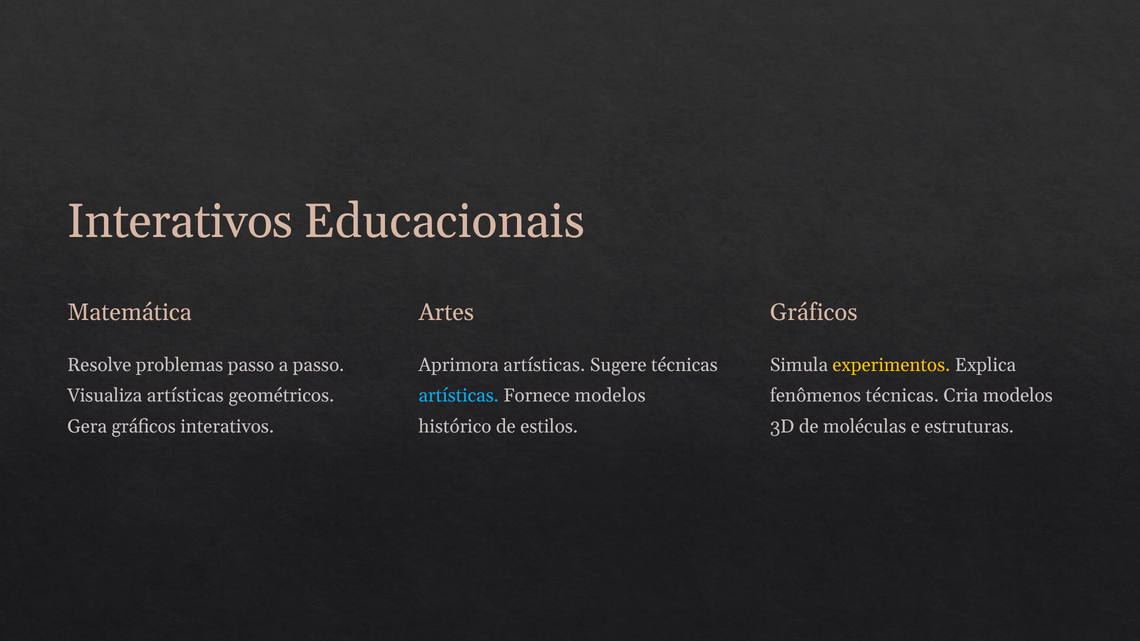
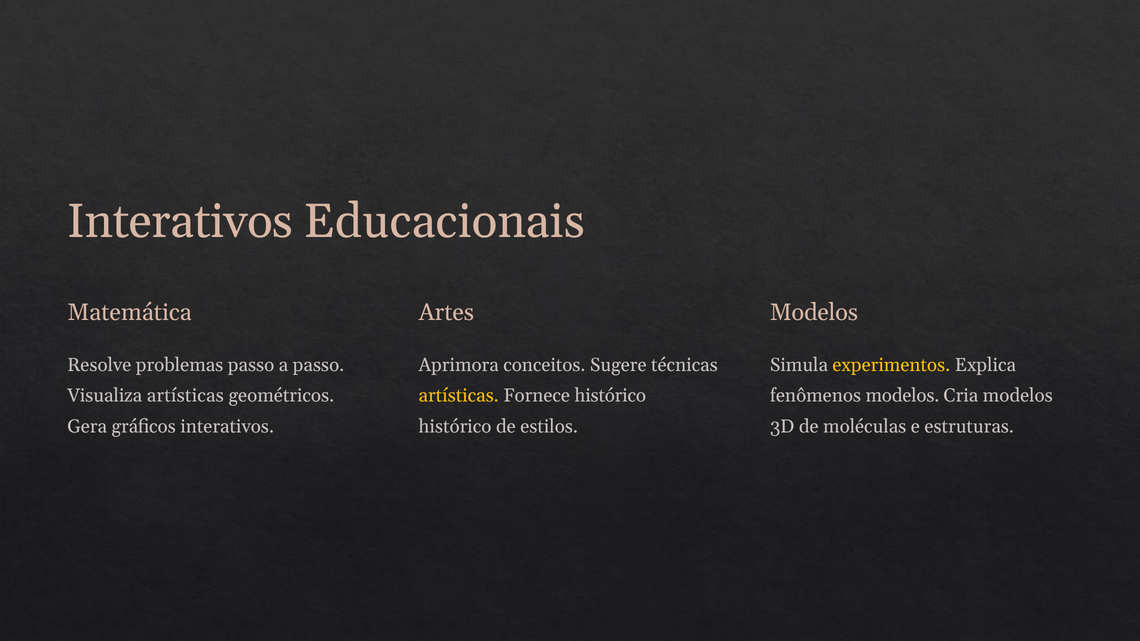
Gráficos: Gráficos -> Modelos (814, 312)
Aprimora artísticas: artísticas -> conceitos (544, 365)
artísticas colour: light blue -> yellow (459, 396)
Fornece modelos: modelos -> histórico (610, 396)
fenômenos técnicas: técnicas -> modelos (902, 396)
